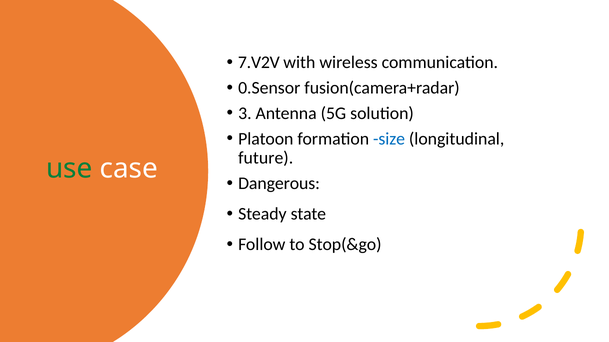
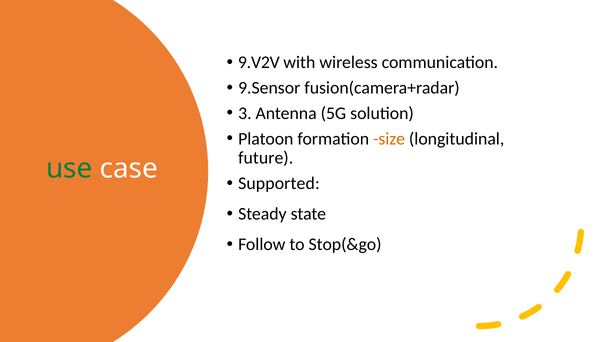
7.V2V: 7.V2V -> 9.V2V (259, 63)
0.Sensor: 0.Sensor -> 9.Sensor (269, 88)
size colour: blue -> orange (389, 139)
Dangerous: Dangerous -> Supported (279, 184)
